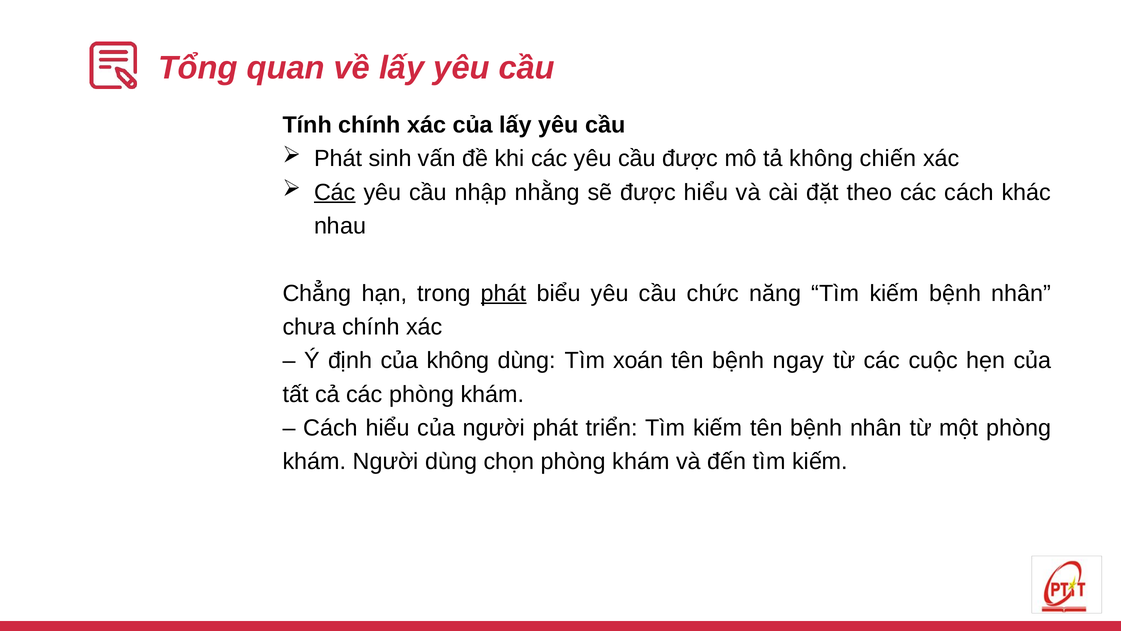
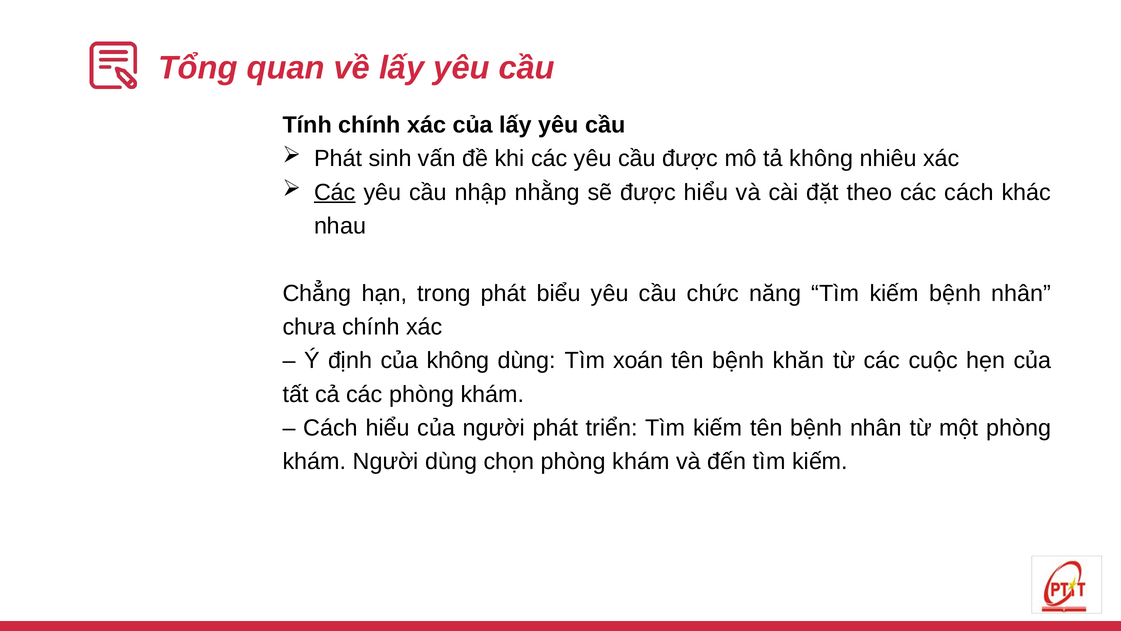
chiến: chiến -> nhiêu (888, 159)
phát underline: present -> none (504, 293)
ngay: ngay -> khăn (798, 360)
